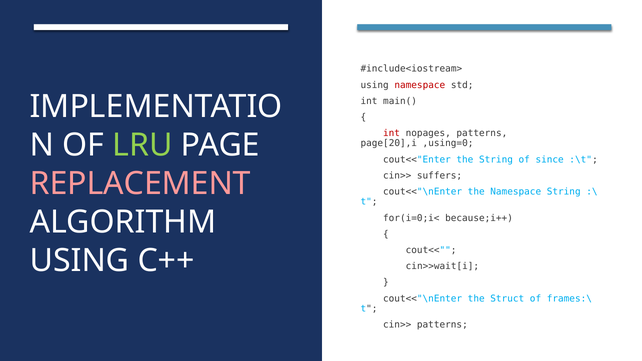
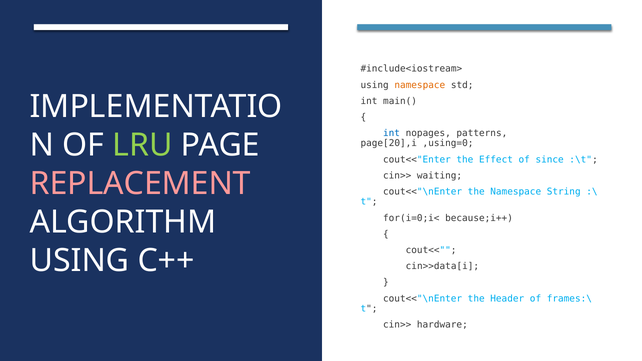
namespace colour: red -> orange (420, 85)
int colour: red -> blue (392, 133)
the String: String -> Effect (496, 160)
suffers: suffers -> waiting (440, 176)
cin>>wait[i: cin>>wait[i -> cin>>data[i (442, 266)
Struct: Struct -> Header (507, 299)
cin>> patterns: patterns -> hardware (442, 325)
